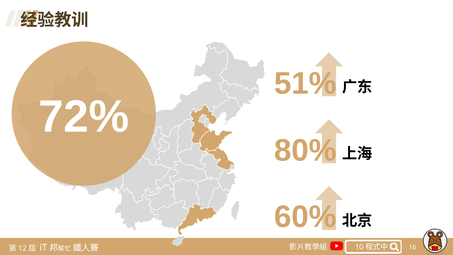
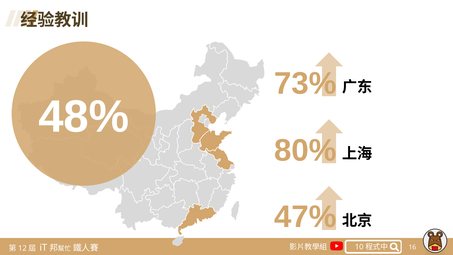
51%: 51% -> 73% (305, 83)
72%: 72% -> 48% (84, 117)
60%: 60% -> 47% (305, 217)
